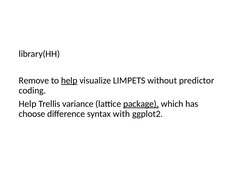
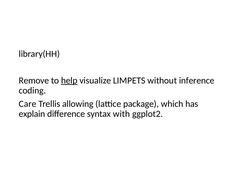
predictor: predictor -> inference (197, 80)
Help: Help -> Care (28, 104)
variance: variance -> allowing (78, 104)
package underline: present -> none (141, 104)
choose: choose -> explain (32, 114)
